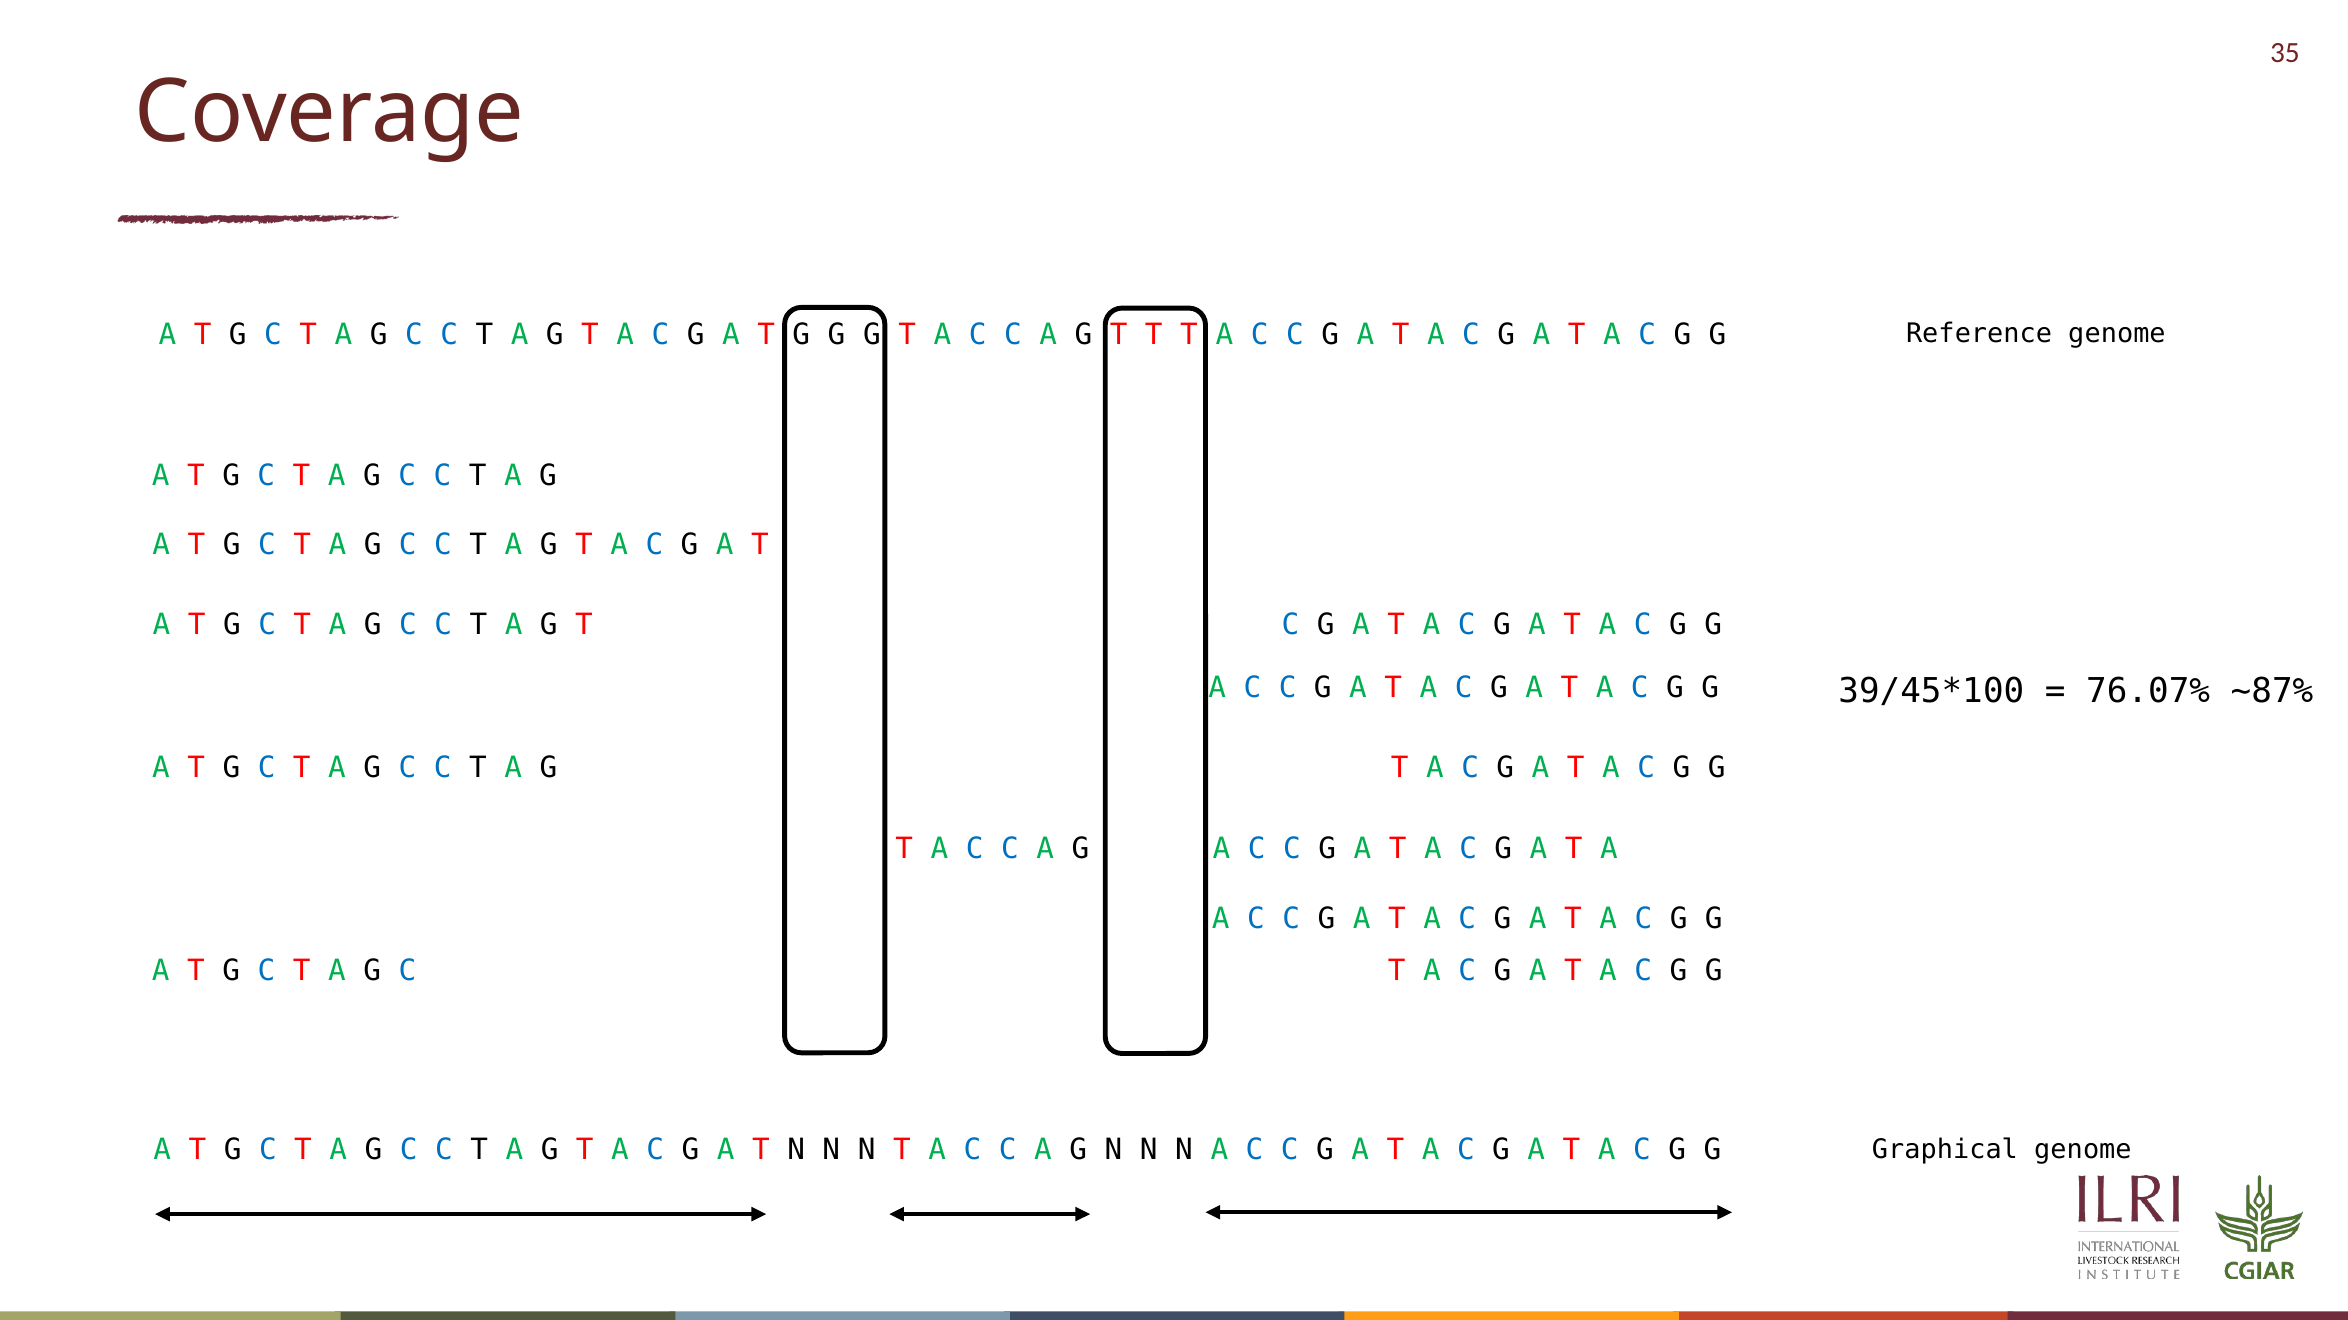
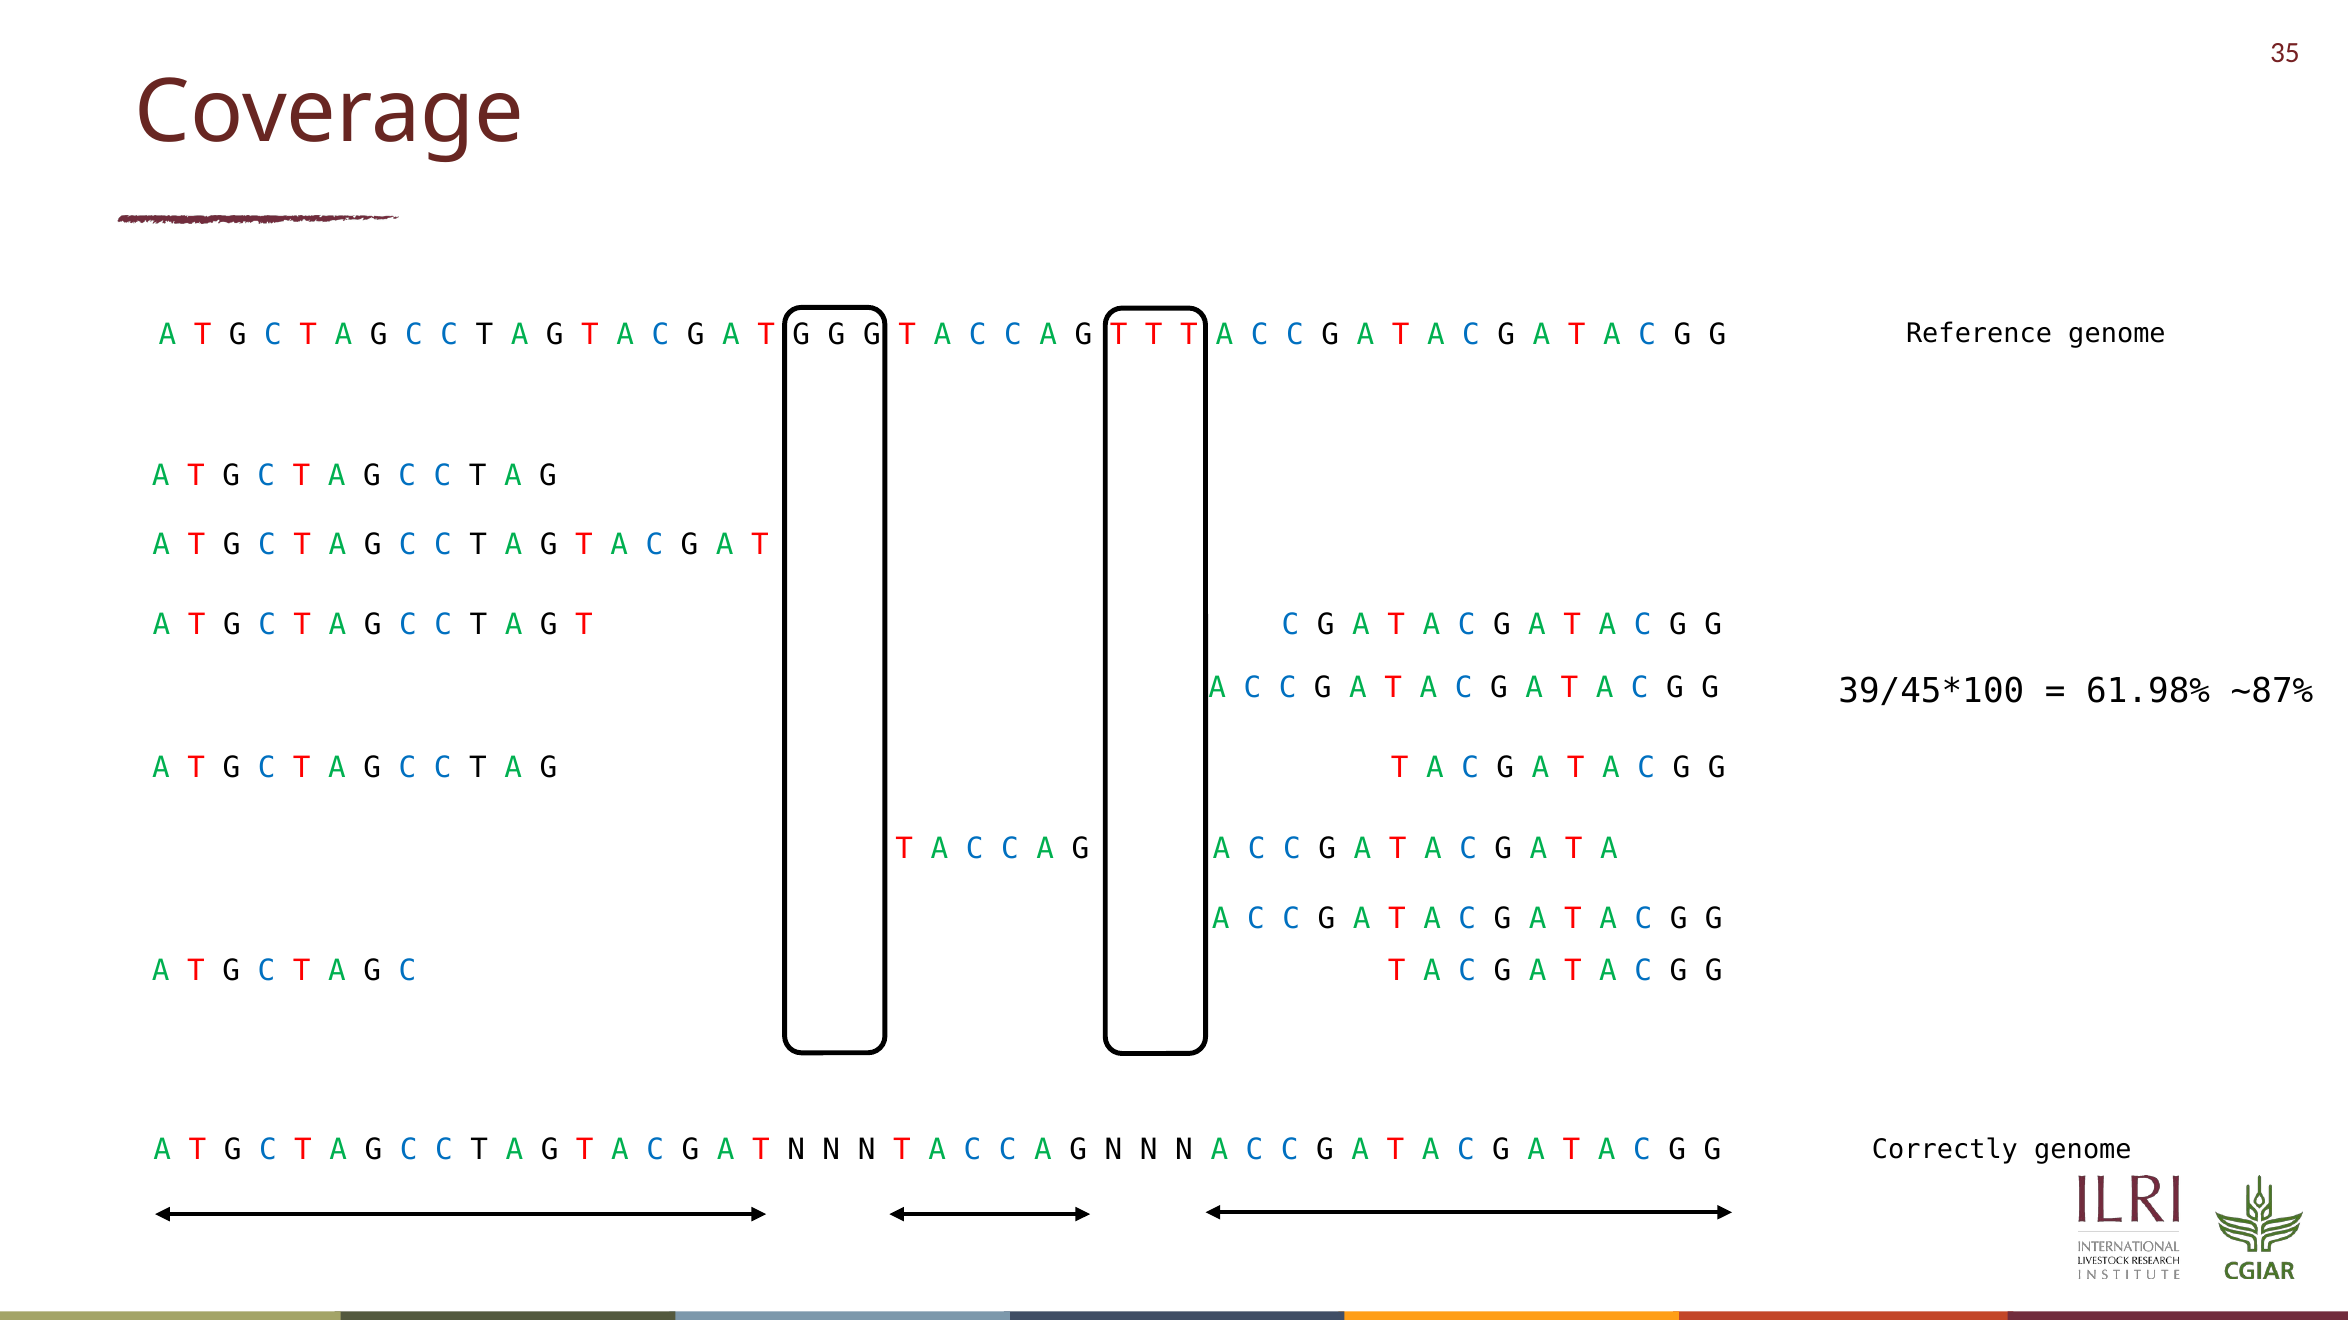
76.07%: 76.07% -> 61.98% (2148, 692)
Graphical: Graphical -> Correctly (1945, 1150)
